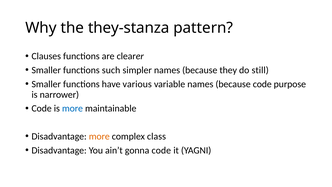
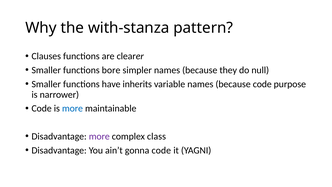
they-stanza: they-stanza -> with-stanza (129, 28)
such: such -> bore (111, 70)
still: still -> null (260, 70)
various: various -> inherits (137, 84)
more colour: orange -> purple (99, 136)
